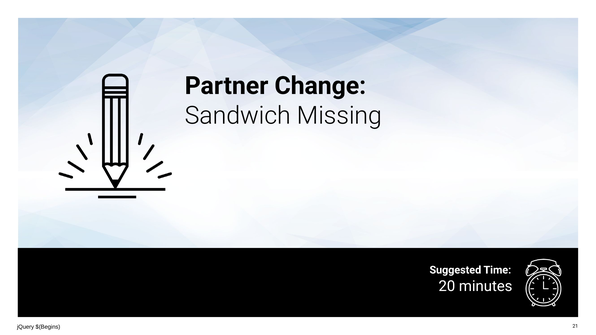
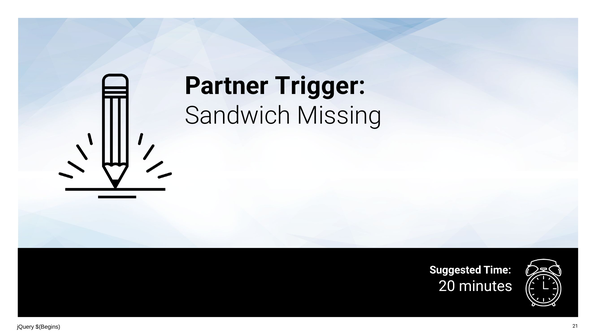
Change: Change -> Trigger (320, 86)
